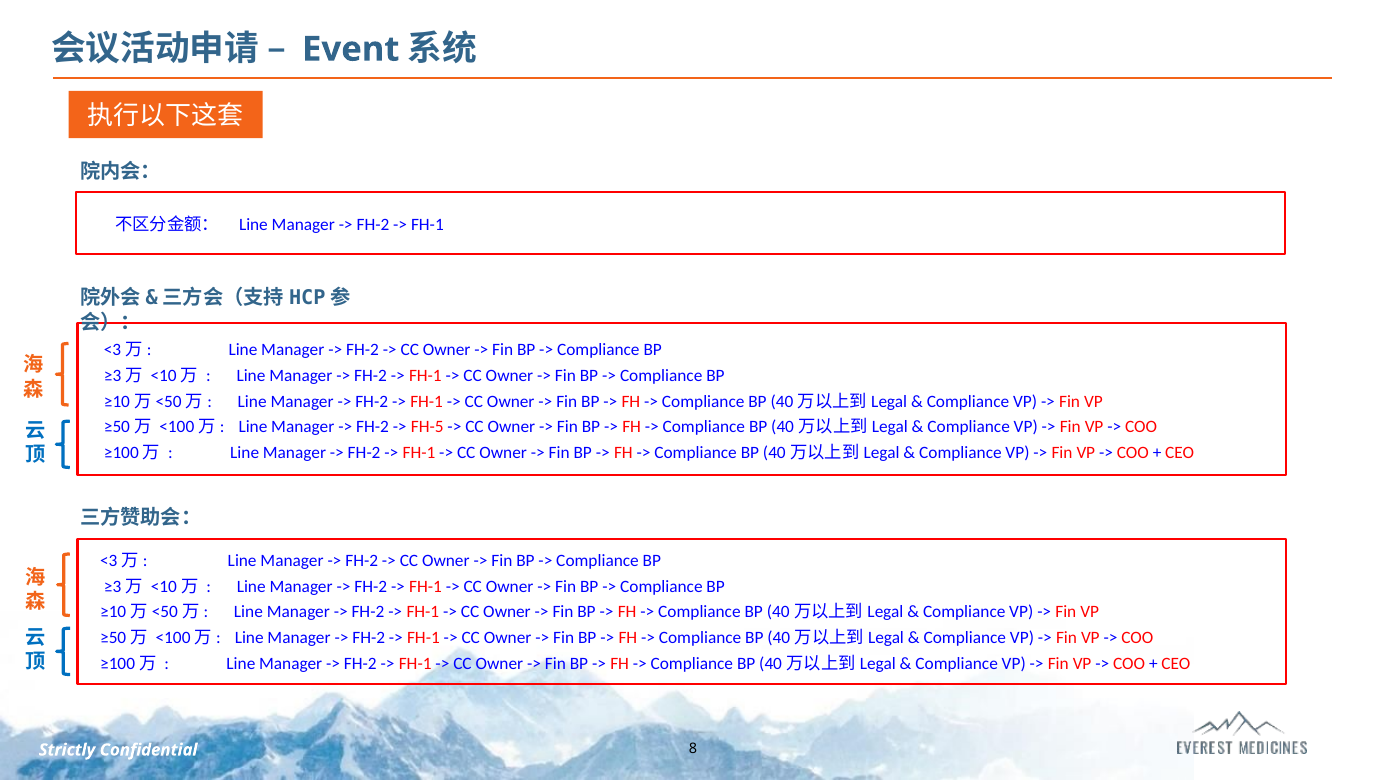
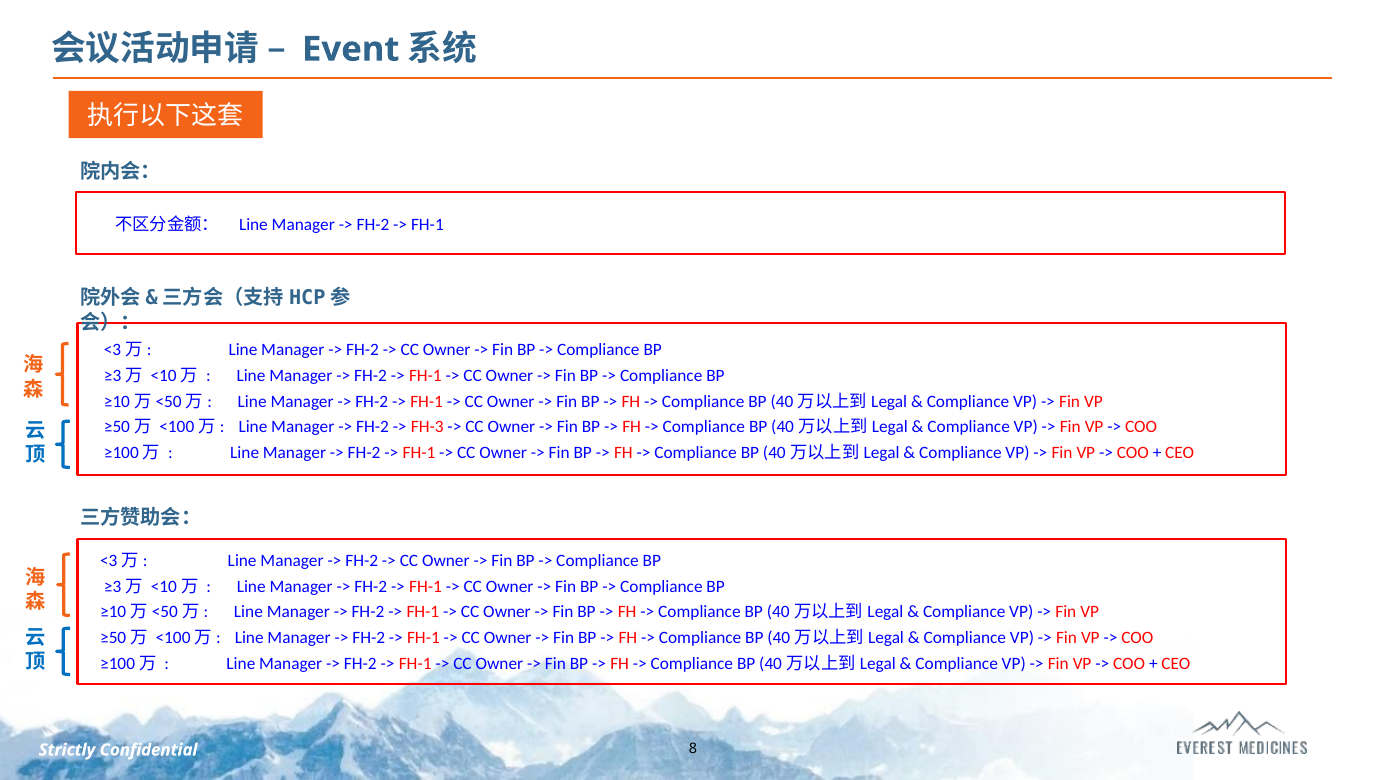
FH-5: FH-5 -> FH-3 (427, 427)
